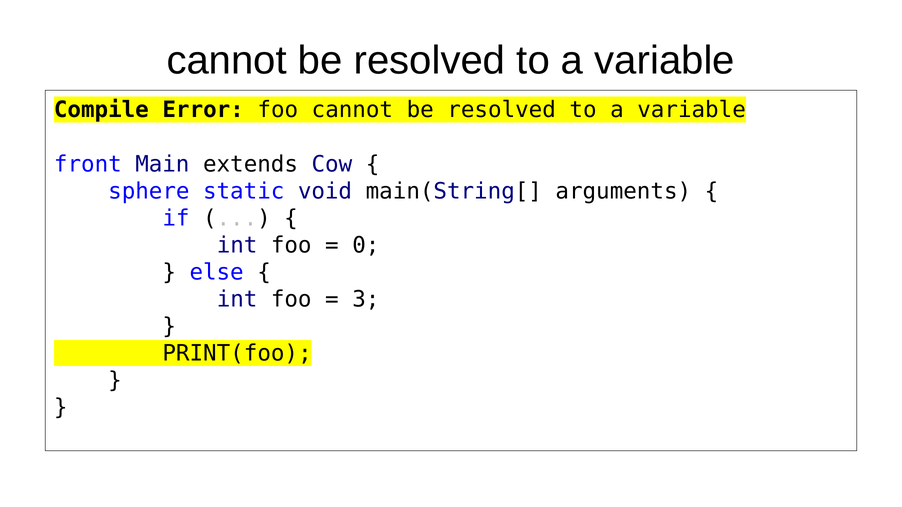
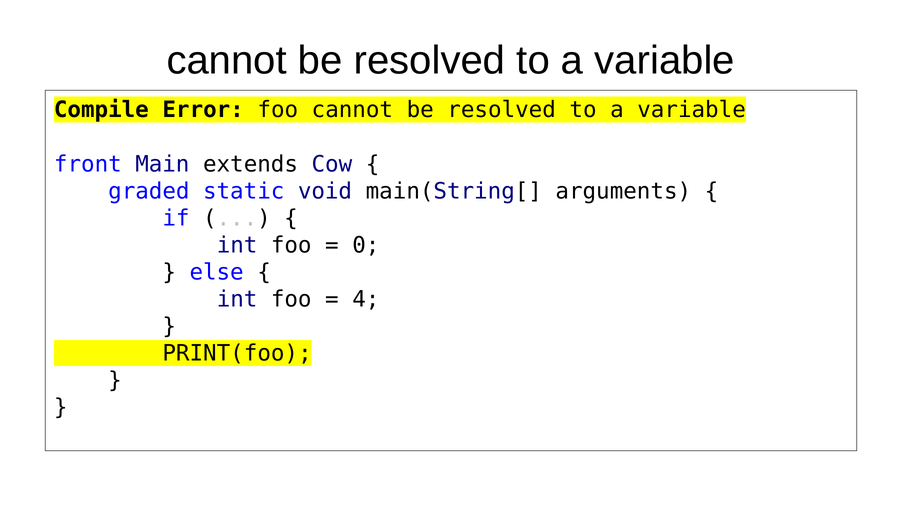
sphere: sphere -> graded (149, 191)
3: 3 -> 4 (366, 300)
